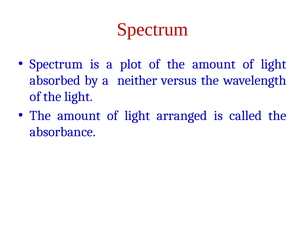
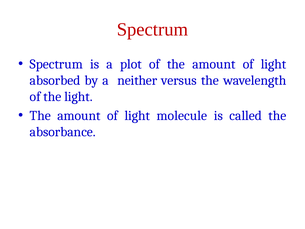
arranged: arranged -> molecule (182, 116)
